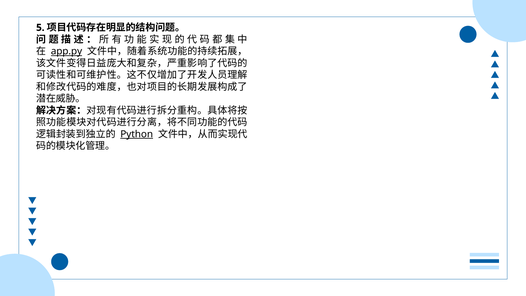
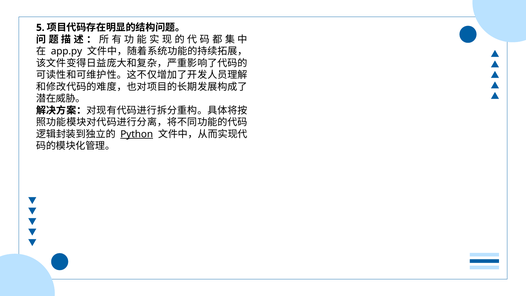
app.py underline: present -> none (66, 51)
